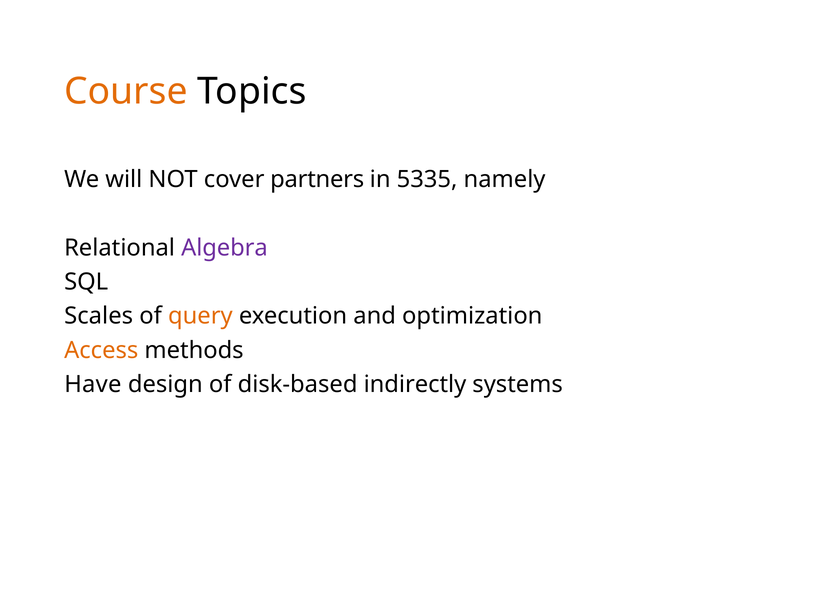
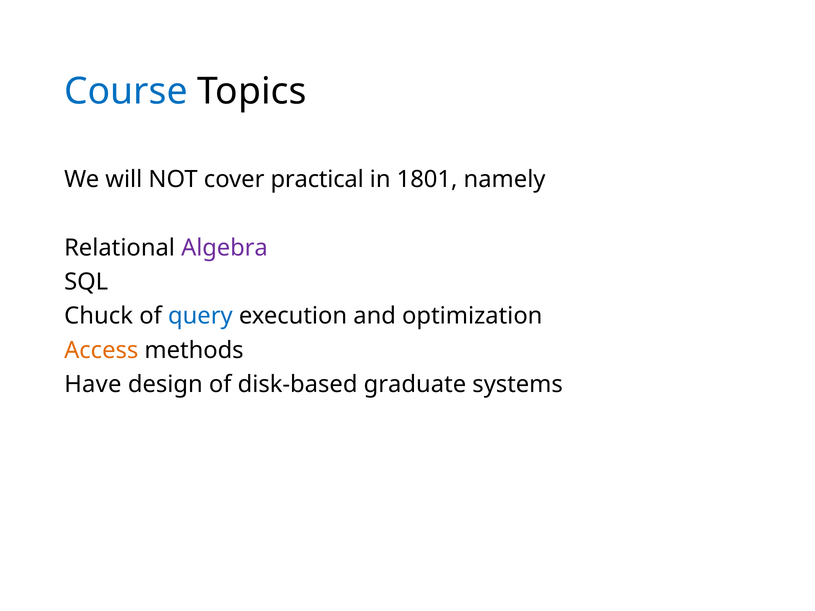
Course colour: orange -> blue (126, 91)
partners: partners -> practical (317, 179)
5335: 5335 -> 1801 (427, 179)
Scales: Scales -> Chuck (99, 316)
query colour: orange -> blue (200, 316)
indirectly: indirectly -> graduate (415, 385)
